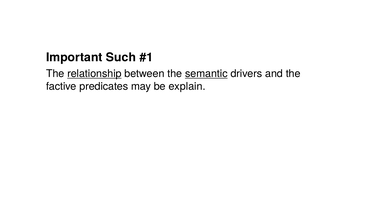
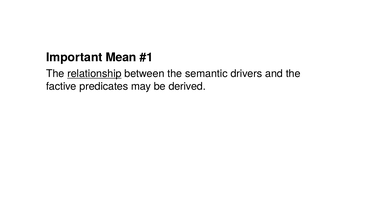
Such: Such -> Mean (121, 57)
semantic underline: present -> none (206, 74)
explain: explain -> derived (187, 87)
